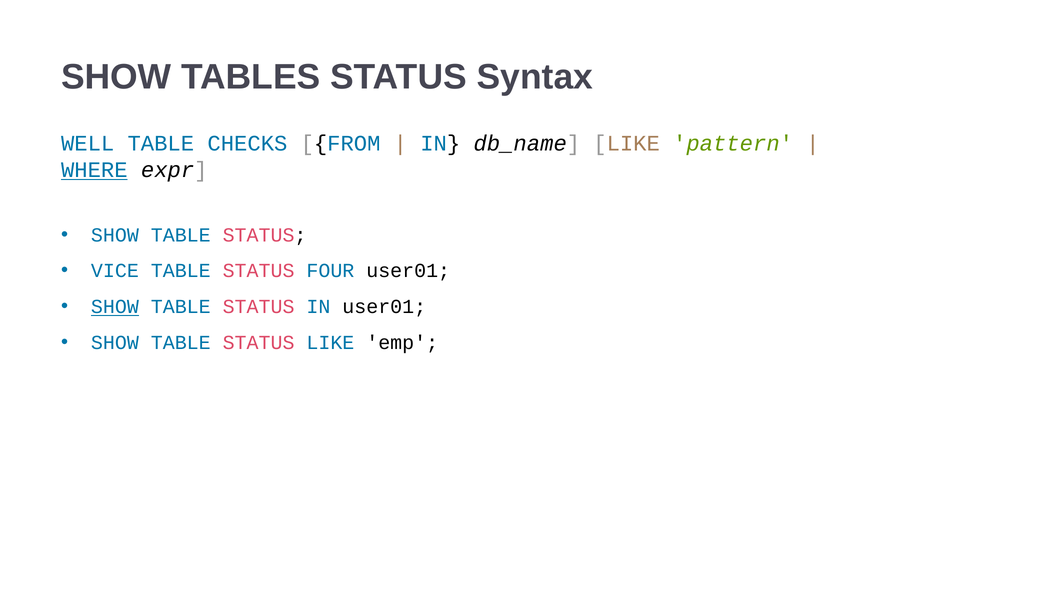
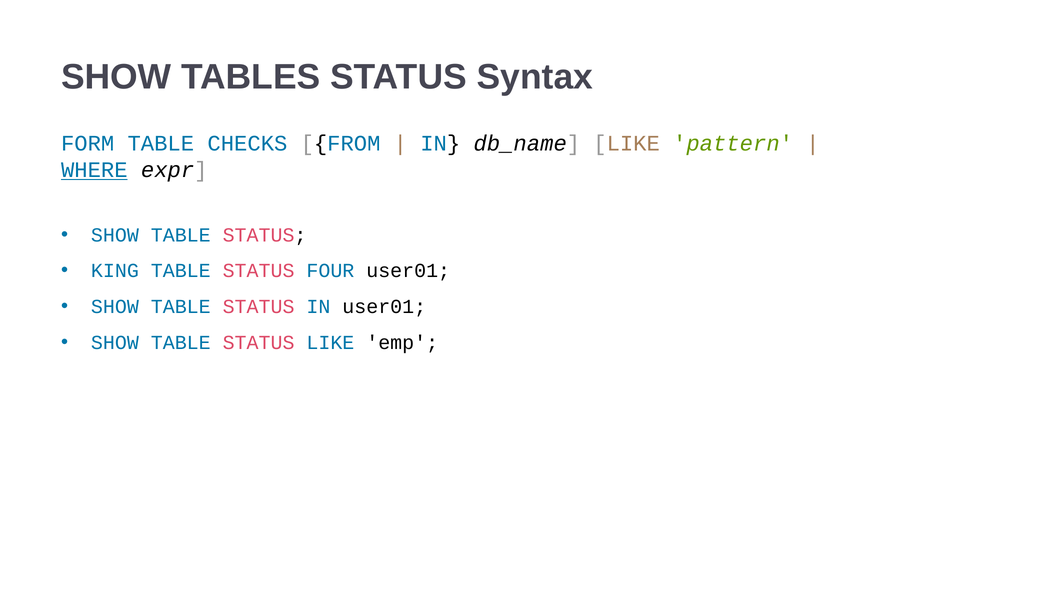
WELL: WELL -> FORM (88, 143)
VICE: VICE -> KING (115, 271)
SHOW underline: present -> none (115, 307)
